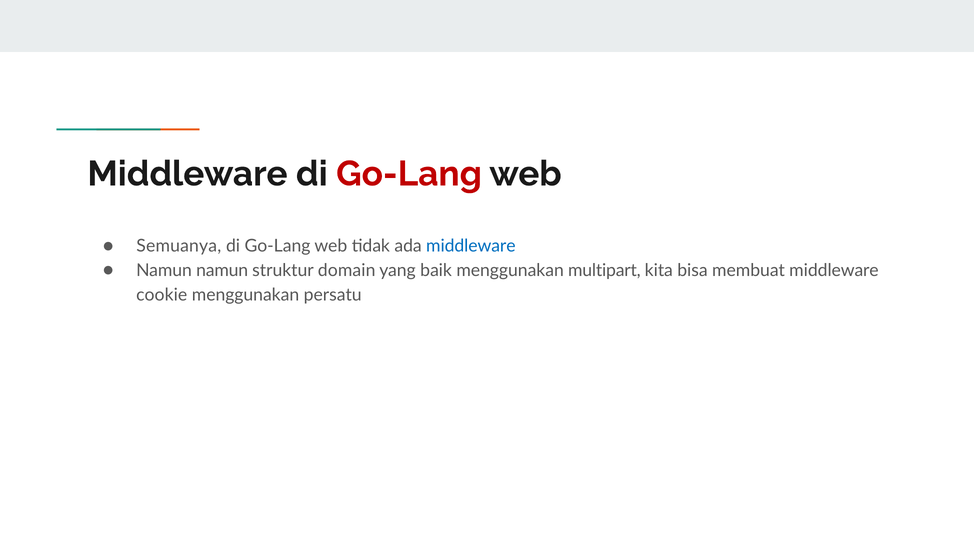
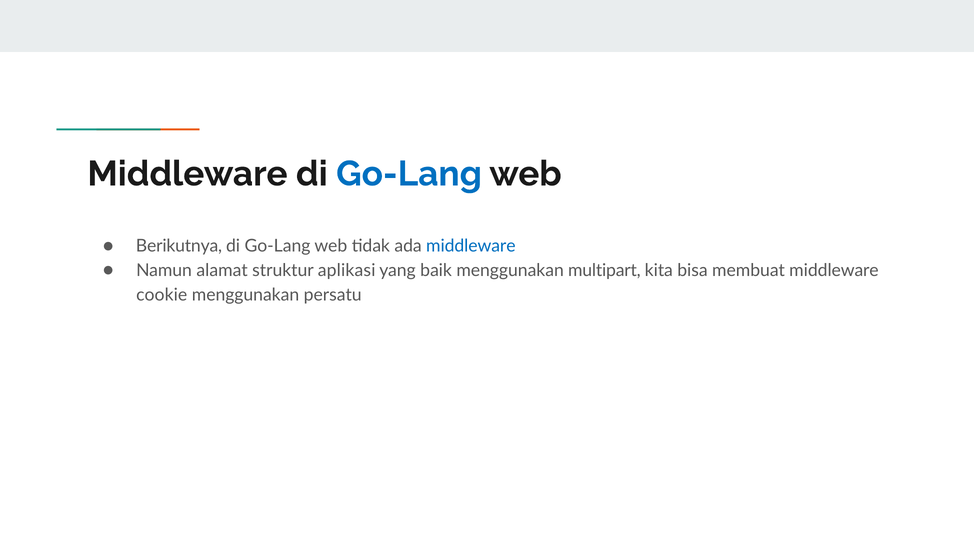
Go-Lang colour: red -> blue (409, 174)
Semuanya: Semuanya -> Berikutnya (179, 246)
Namun namun: namun -> alamat (222, 270)
domain: domain -> aplikasi (347, 270)
